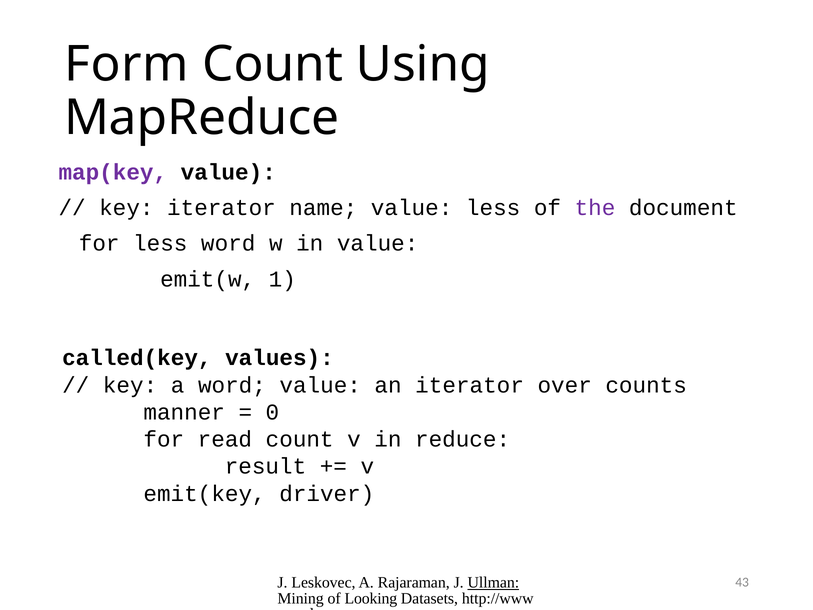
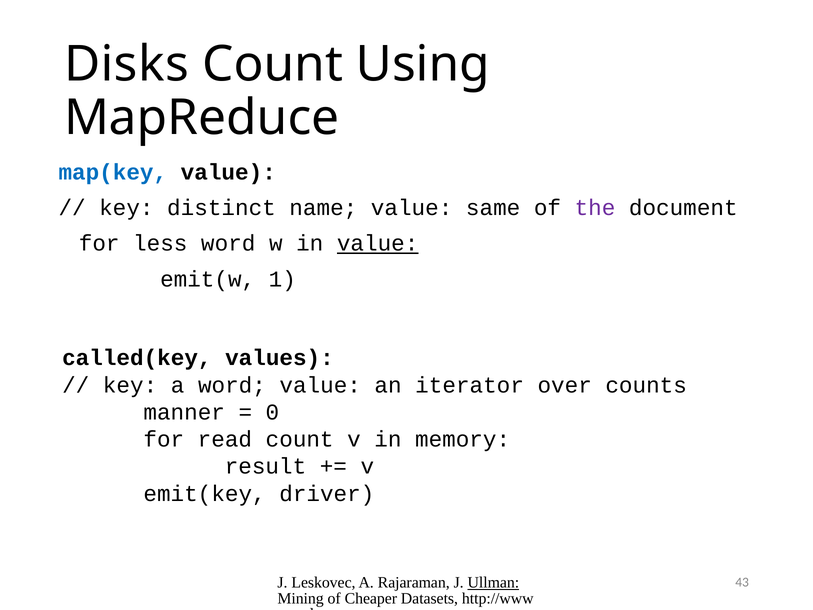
Form: Form -> Disks (126, 64)
map(key colour: purple -> blue (113, 172)
key iterator: iterator -> distinct (221, 208)
value less: less -> same (493, 208)
value underline: none -> present (378, 243)
reduce: reduce -> memory (463, 439)
Looking: Looking -> Cheaper (371, 598)
